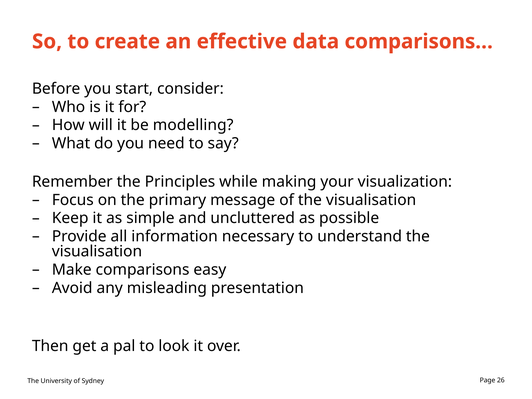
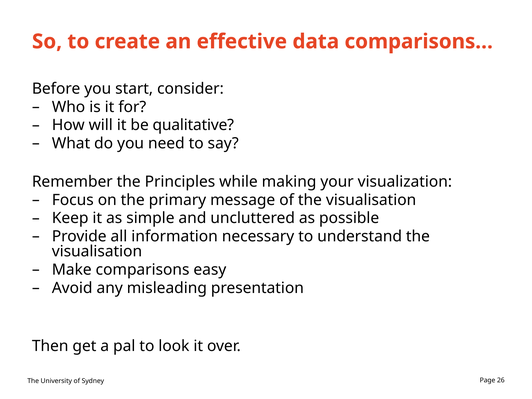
modelling: modelling -> qualitative (193, 125)
